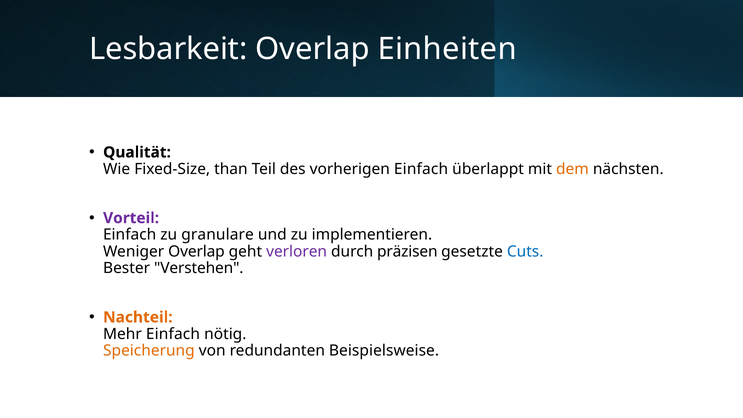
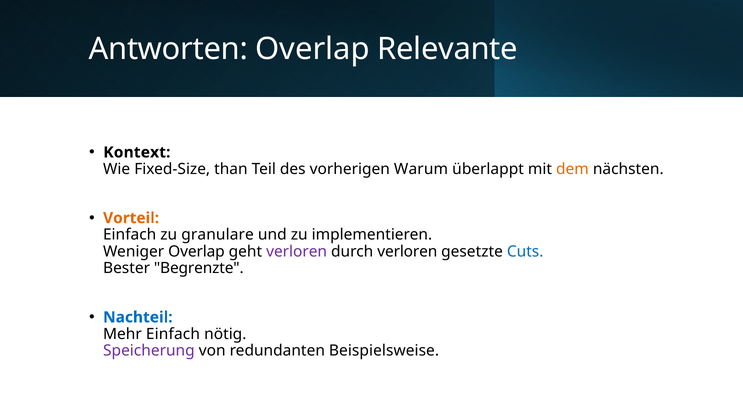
Lesbarkeit: Lesbarkeit -> Antworten (168, 49)
Einheiten: Einheiten -> Relevante (448, 49)
Qualität: Qualität -> Kontext (137, 152)
vorherigen Einfach: Einfach -> Warum (421, 169)
Vorteil colour: purple -> orange (131, 218)
durch präzisen: präzisen -> verloren (407, 252)
Verstehen: Verstehen -> Begrenzte (199, 268)
Nachteil colour: orange -> blue (138, 317)
Speicherung colour: orange -> purple (149, 351)
